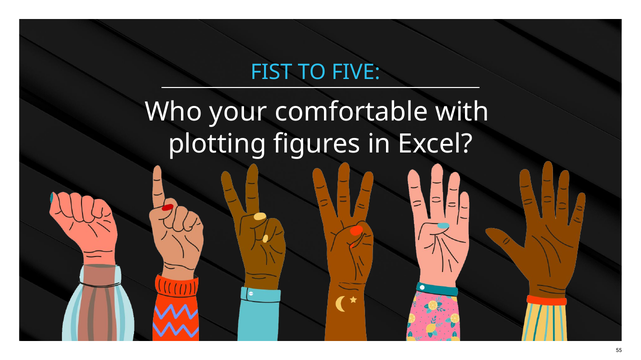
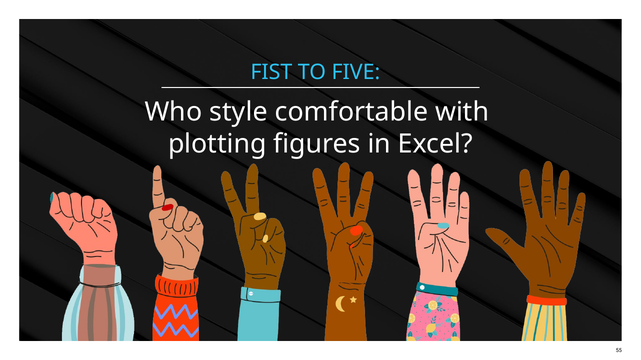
your: your -> style (238, 112)
